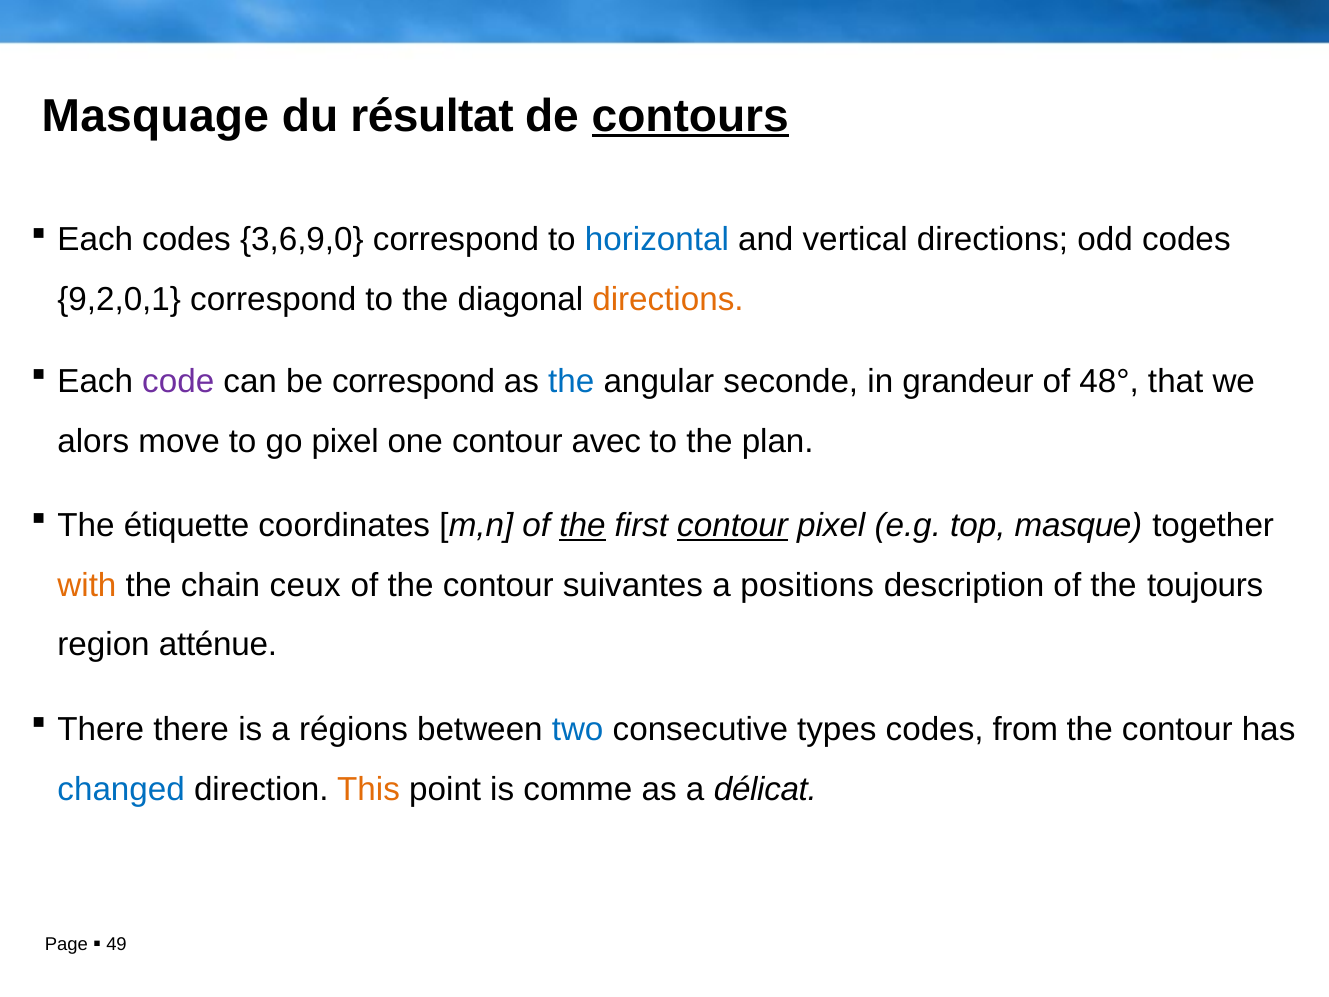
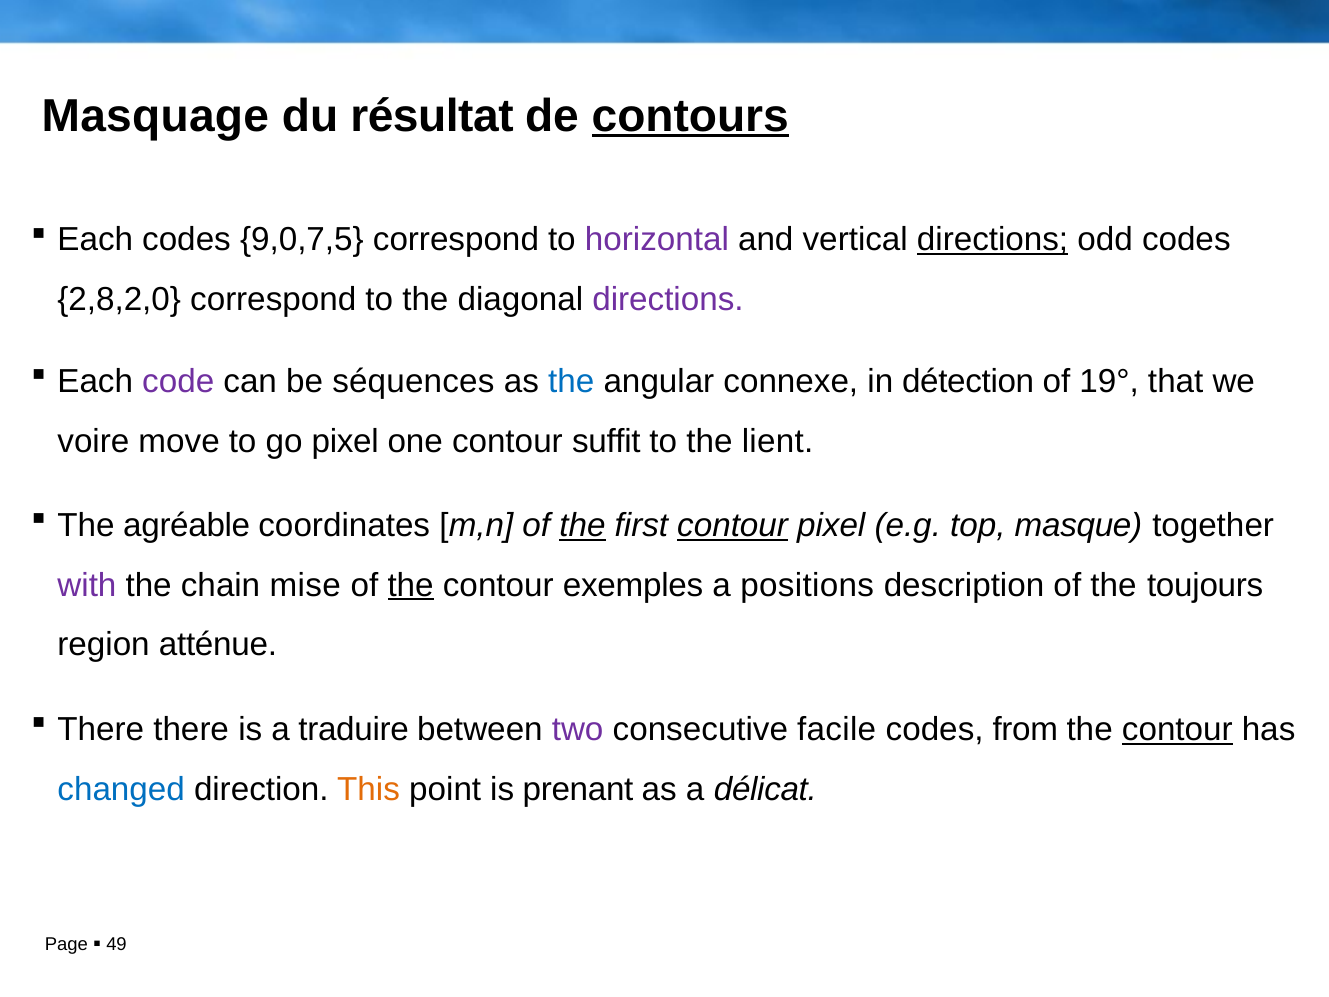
3,6,9,0: 3,6,9,0 -> 9,0,7,5 (302, 239)
horizontal colour: blue -> purple (657, 239)
directions underline: none -> present (993, 239)
9,2,0,1: 9,2,0,1 -> 2,8,2,0 (119, 299)
directions colour: orange -> purple (668, 299)
be correspond: correspond -> séquences (413, 381)
seconde: seconde -> connexe (791, 381)
grandeur: grandeur -> détection (968, 381)
48°: 48° -> 19° (1109, 381)
alors: alors -> voire (93, 441)
avec: avec -> suffit (606, 441)
plan: plan -> lient (778, 441)
étiquette: étiquette -> agréable (187, 525)
with colour: orange -> purple (87, 585)
ceux: ceux -> mise (305, 585)
the underline: none -> present (411, 585)
suivantes: suivantes -> exemples (633, 585)
régions: régions -> traduire (354, 729)
two colour: blue -> purple (578, 729)
types: types -> facile (837, 729)
contour underline: none -> present (1177, 729)
comme: comme -> prenant (578, 789)
